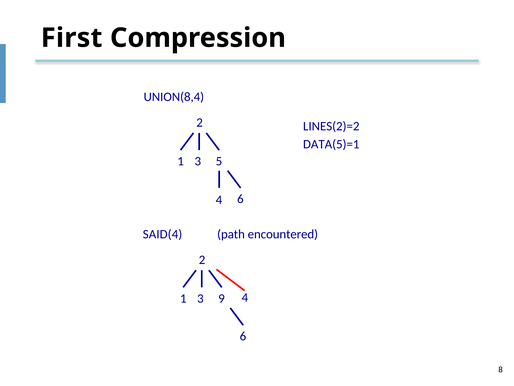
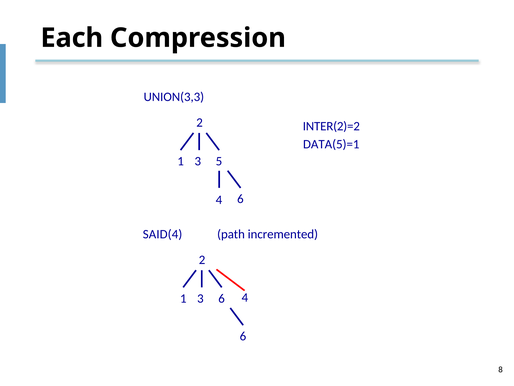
First: First -> Each (72, 38)
UNION(8,4: UNION(8,4 -> UNION(3,3 (174, 97)
LINES(2)=2: LINES(2)=2 -> INTER(2)=2 (331, 126)
encountered: encountered -> incremented (283, 234)
1 9: 9 -> 6 (222, 298)
